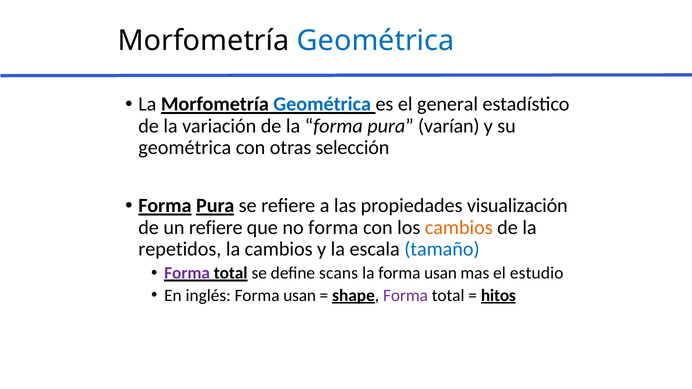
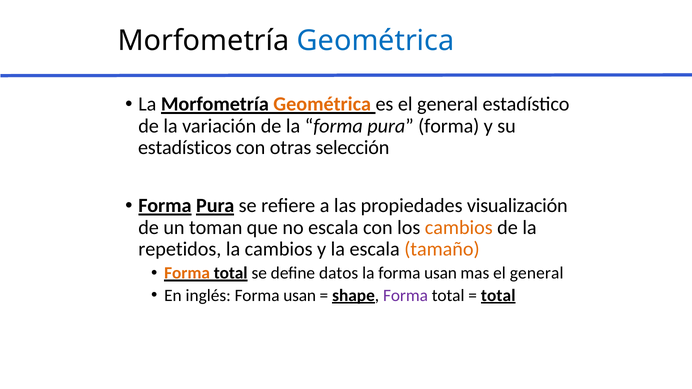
Geométrica colour: blue -> orange (322, 104)
pura varían: varían -> forma (449, 126)
geométrica: geométrica -> estadísticos (185, 148)
un refiere: refiere -> toman (216, 228)
no forma: forma -> escala (333, 228)
tamaño colour: blue -> orange (442, 249)
Forma colour: purple -> orange (187, 273)
scans: scans -> datos (339, 273)
mas el estudio: estudio -> general (537, 273)
hitos: hitos -> total (498, 296)
